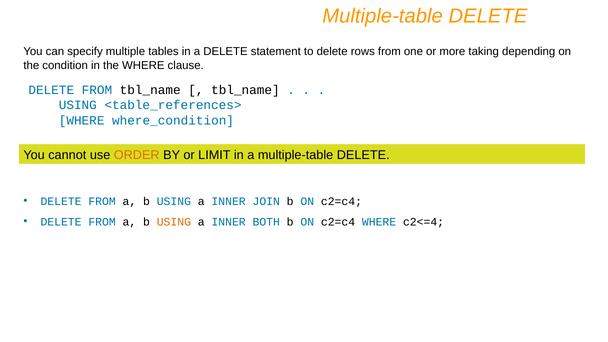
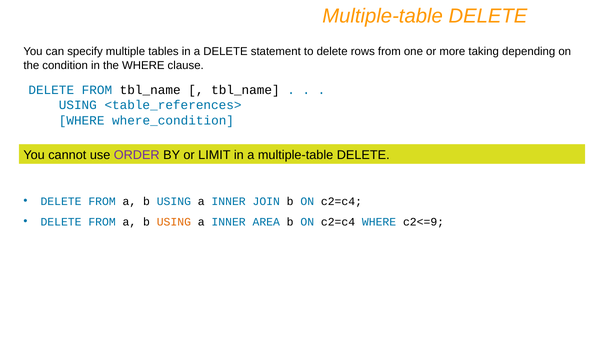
ORDER colour: orange -> purple (137, 155)
BOTH: BOTH -> AREA (266, 222)
c2<=4: c2<=4 -> c2<=9 (424, 222)
